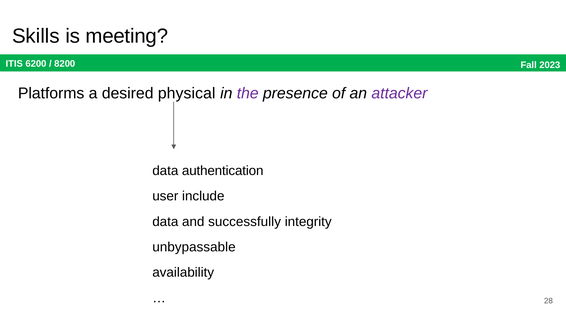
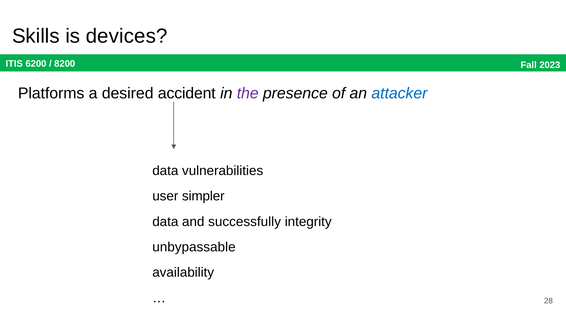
meeting: meeting -> devices (127, 36)
physical: physical -> accident (187, 93)
attacker colour: purple -> blue (399, 93)
authentication: authentication -> vulnerabilities (223, 171)
include: include -> simpler (203, 196)
